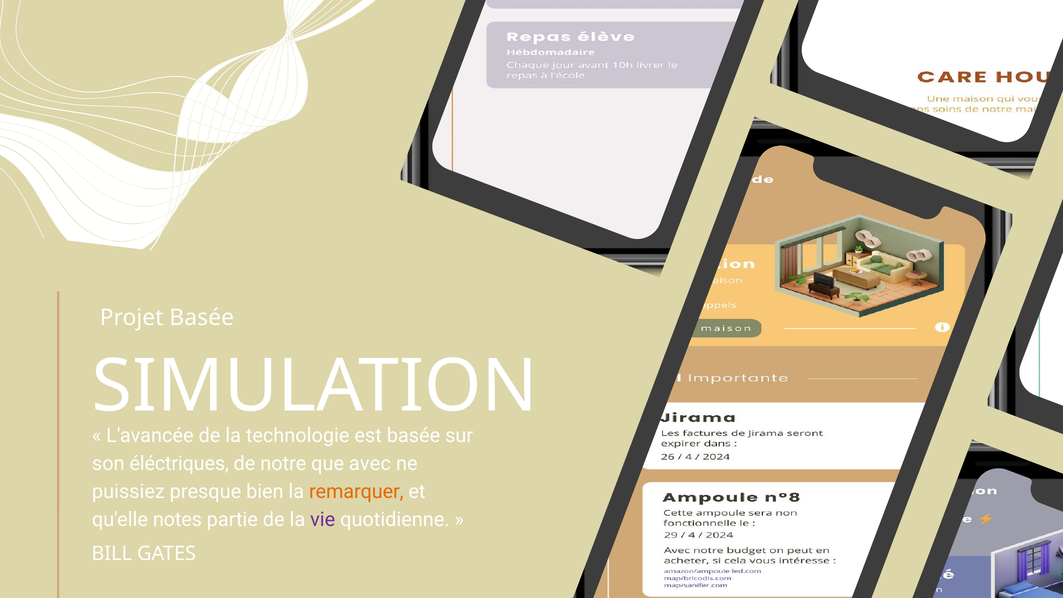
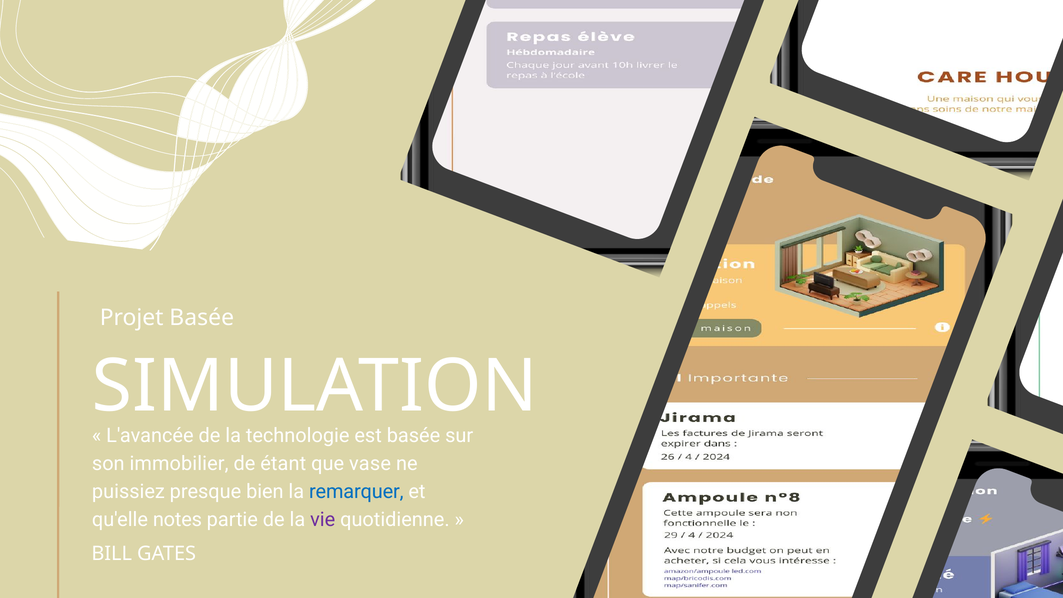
éléctriques: éléctriques -> immobilier (179, 464)
notre: notre -> étant (283, 464)
avec: avec -> vase (370, 464)
remarquer colour: orange -> blue (356, 492)
